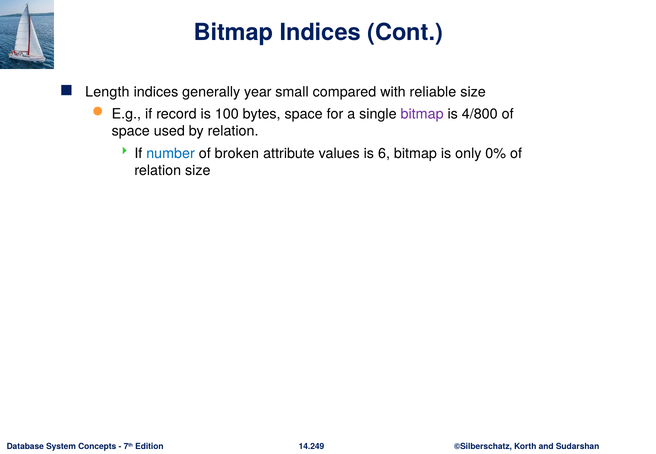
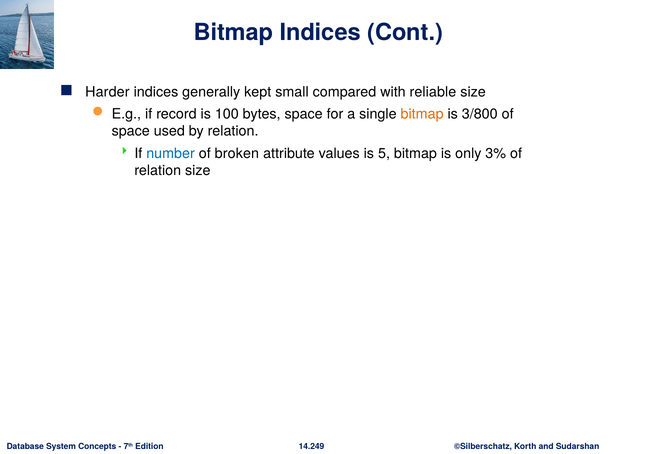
Length: Length -> Harder (107, 92)
year: year -> kept (258, 92)
bitmap colour: purple -> orange (422, 114)
4/800: 4/800 -> 3/800 (480, 114)
6: 6 -> 5 (384, 153)
0%: 0% -> 3% (496, 153)
